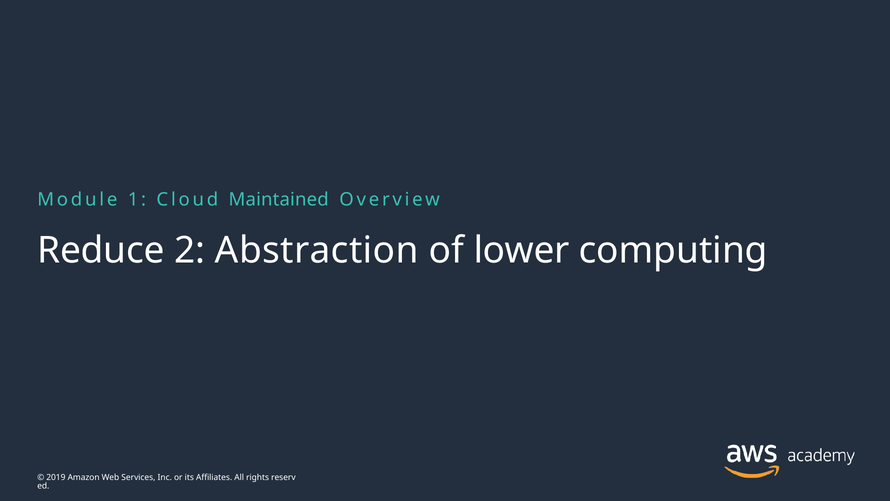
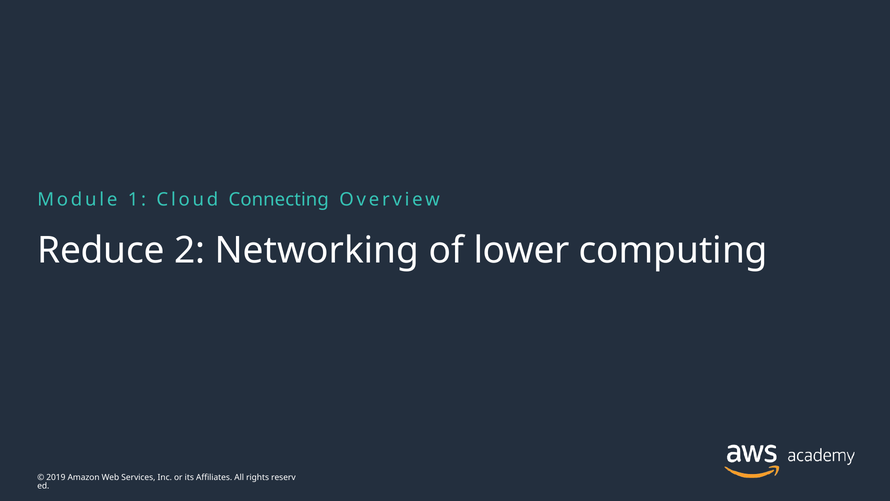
Maintained: Maintained -> Connecting (279, 200)
Abstraction: Abstraction -> Networking (317, 250)
